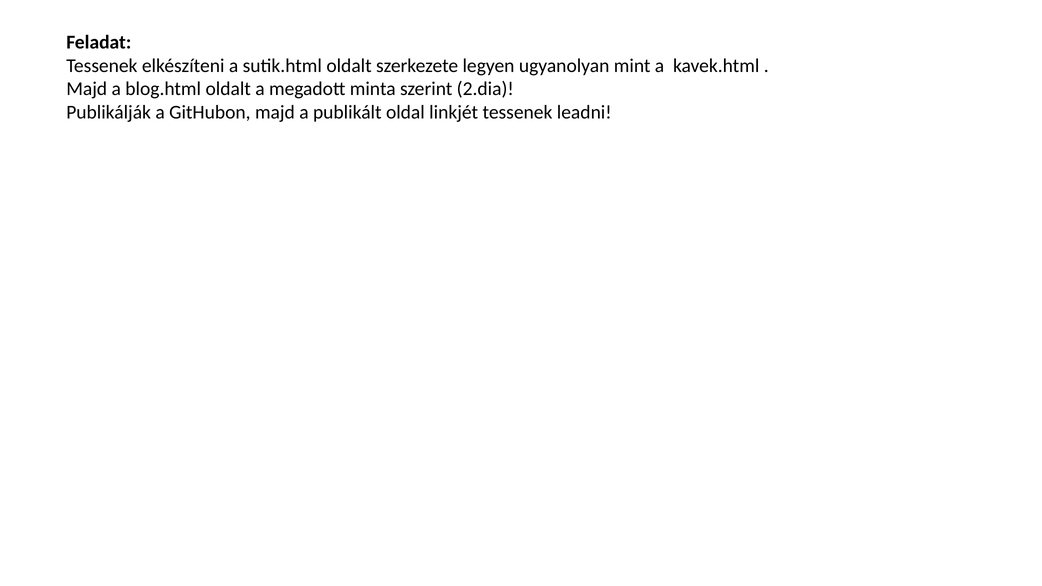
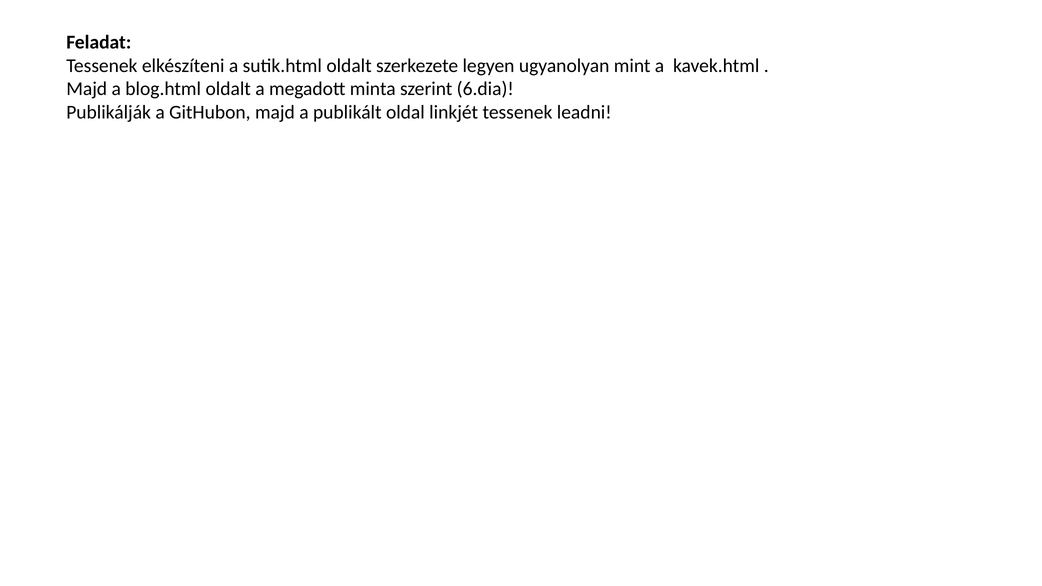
2.dia: 2.dia -> 6.dia (485, 89)
